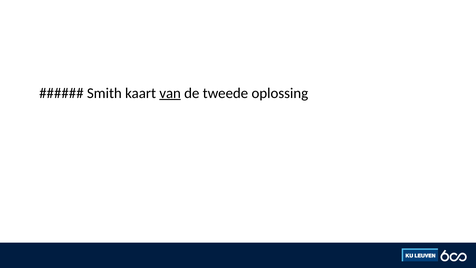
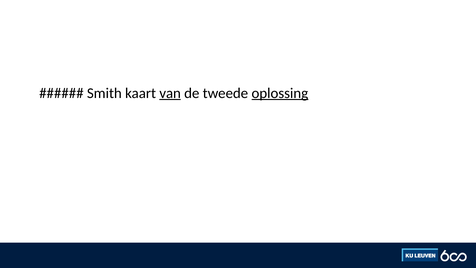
oplossing underline: none -> present (280, 93)
